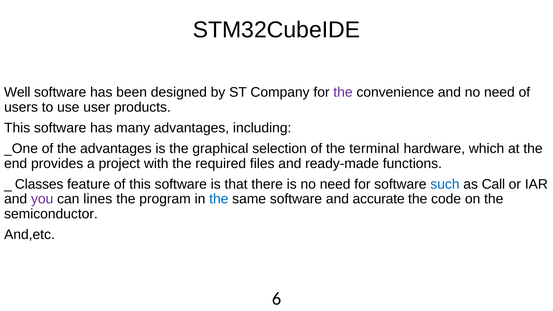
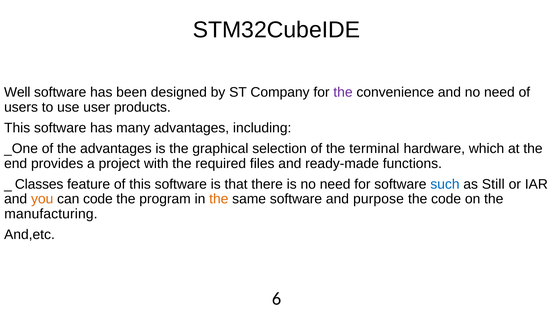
Call: Call -> Still (493, 184)
you colour: purple -> orange (42, 199)
can lines: lines -> code (98, 199)
the colour: blue -> orange (219, 199)
accurate: accurate -> purpose (378, 199)
semiconductor: semiconductor -> manufacturing (51, 214)
